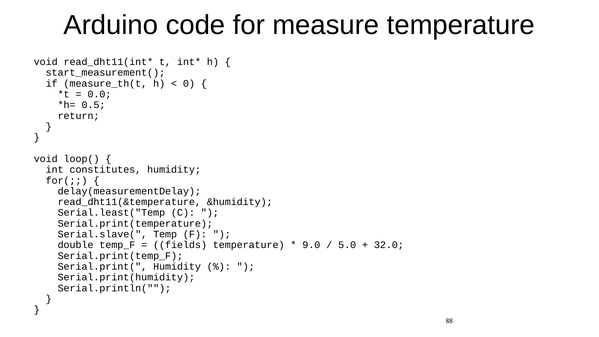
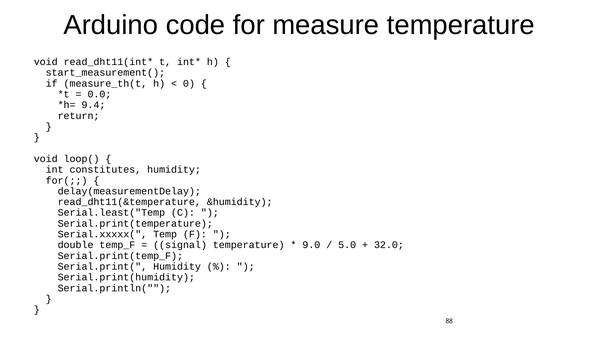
0.5: 0.5 -> 9.4 (93, 105)
Serial.slave(: Serial.slave( -> Serial.xxxxx( (102, 234)
fields: fields -> signal (180, 245)
